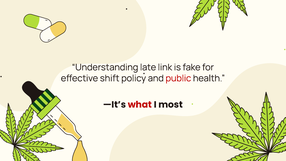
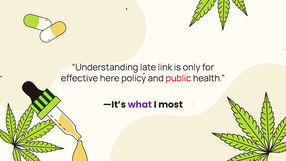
fake: fake -> only (192, 67)
shift: shift -> here (110, 78)
what colour: red -> purple (140, 105)
